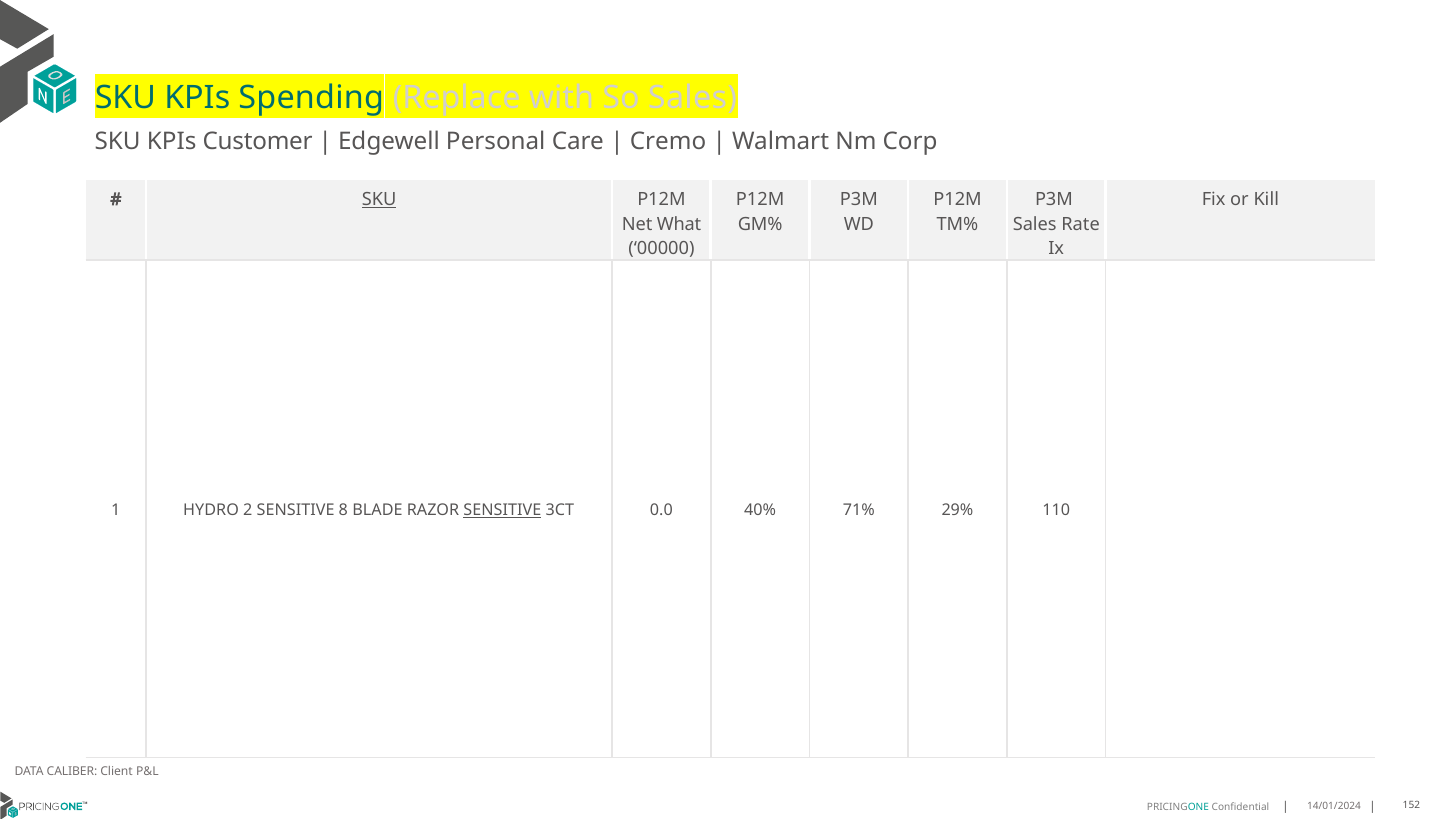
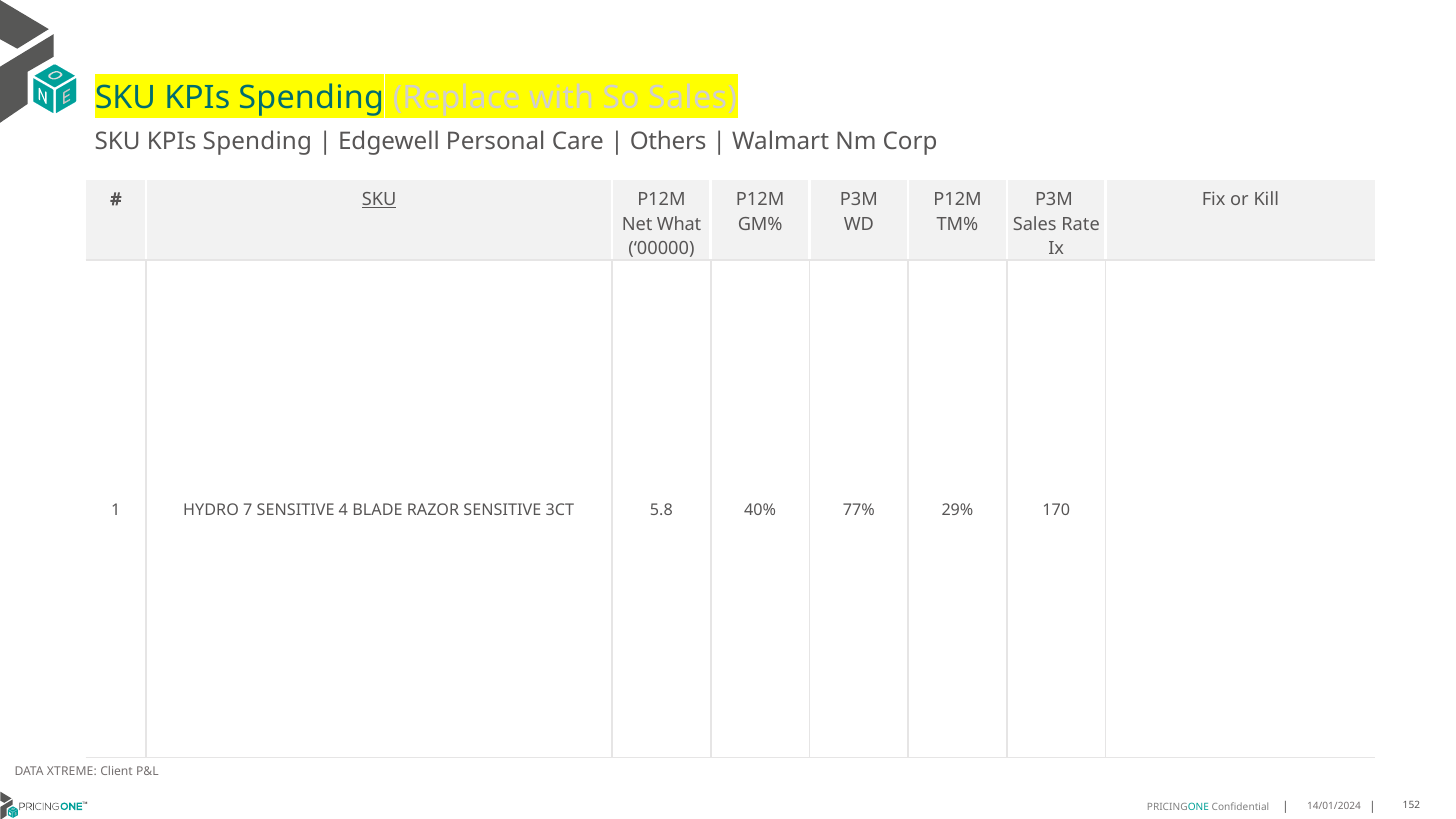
Customer: Customer -> Spending (257, 142)
Cremo: Cremo -> Others (668, 142)
2: 2 -> 7 (248, 510)
8: 8 -> 4 (343, 510)
SENSITIVE underline: present -> none (502, 510)
0.0: 0.0 -> 5.8 (661, 510)
71%: 71% -> 77% (859, 510)
110: 110 -> 170 (1056, 510)
CALIBER: CALIBER -> XTREME (72, 771)
